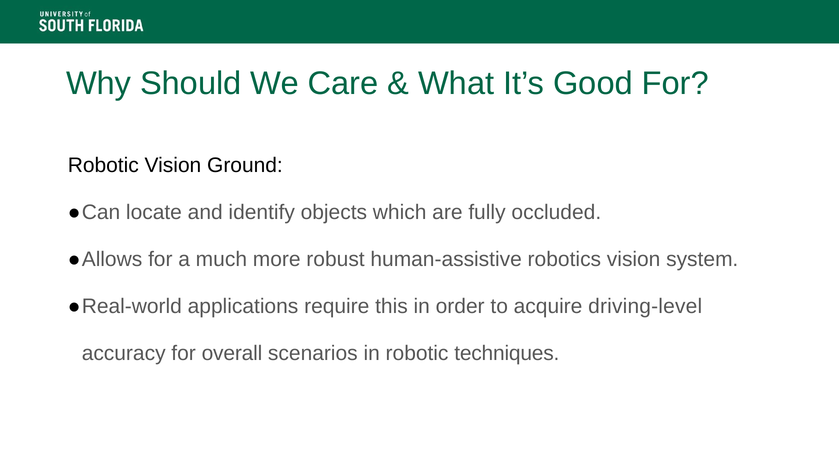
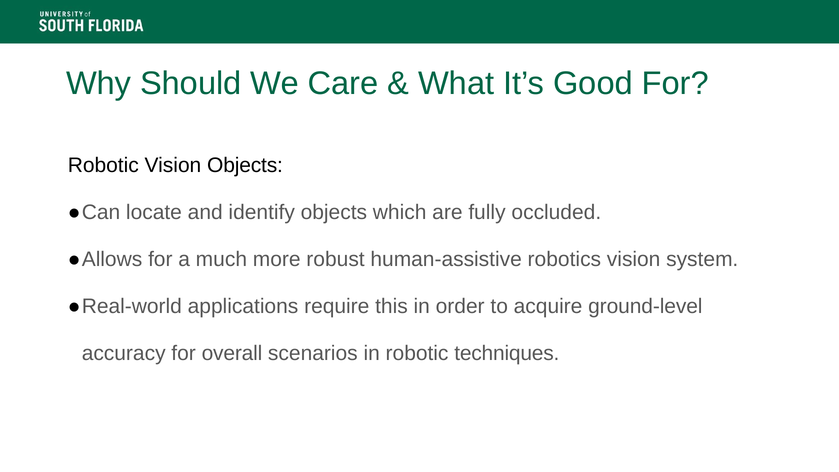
Vision Ground: Ground -> Objects (245, 165)
driving-level: driving-level -> ground-level (645, 306)
